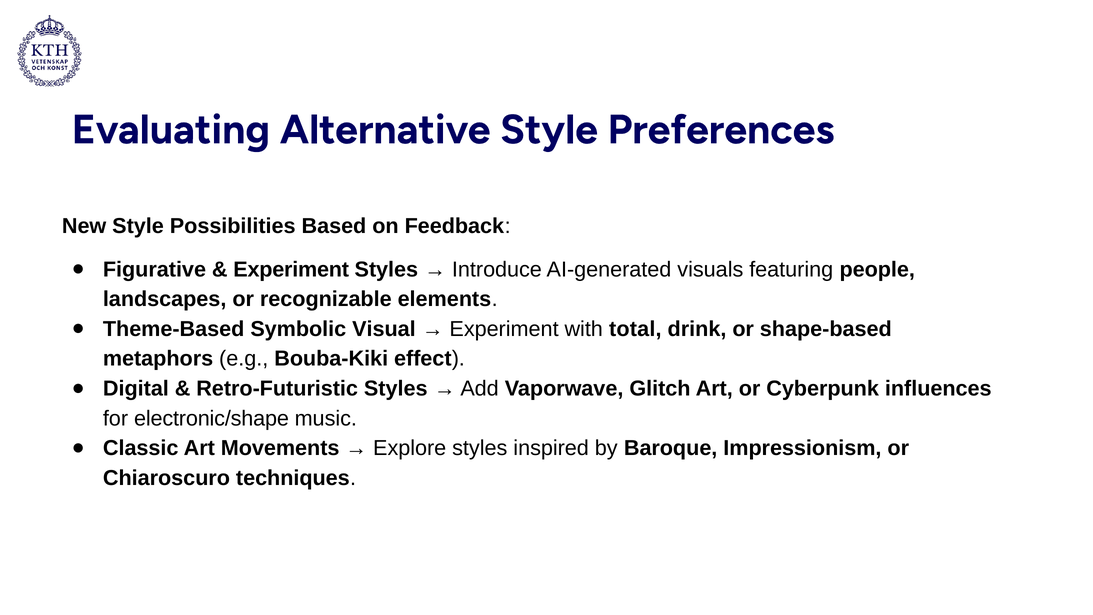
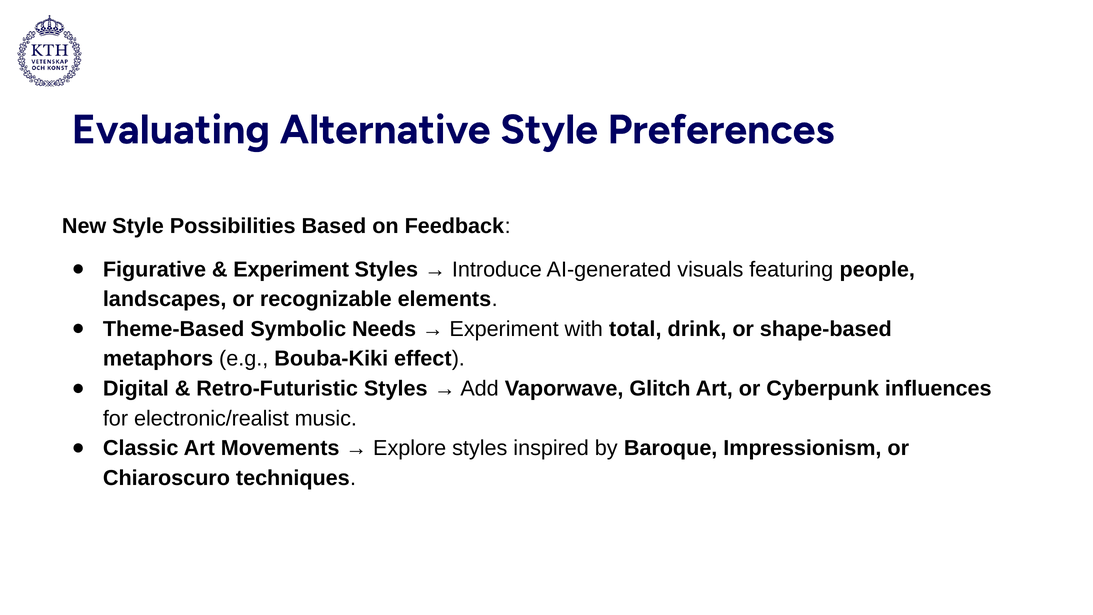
Visual: Visual -> Needs (384, 329)
electronic/shape: electronic/shape -> electronic/realist (211, 418)
